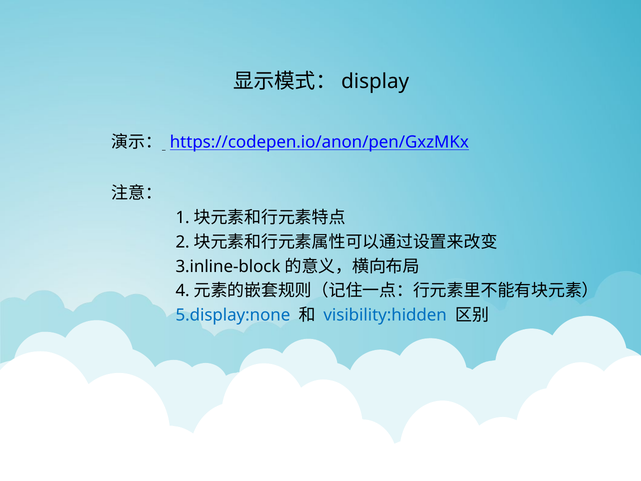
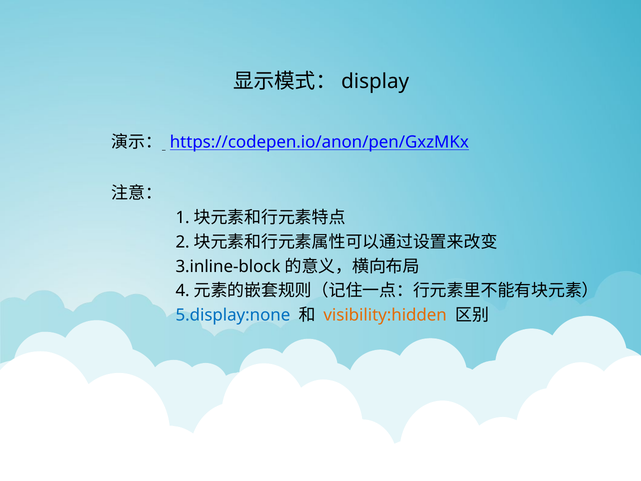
visibility:hidden colour: blue -> orange (385, 315)
